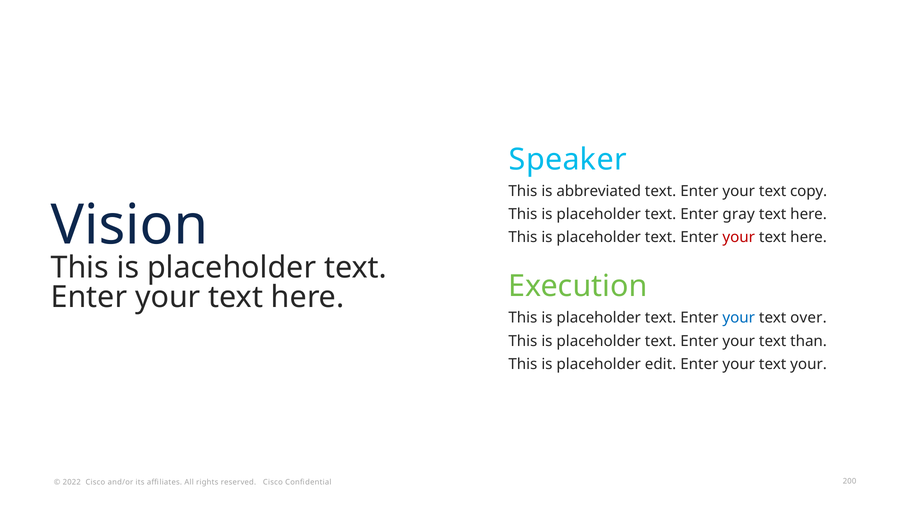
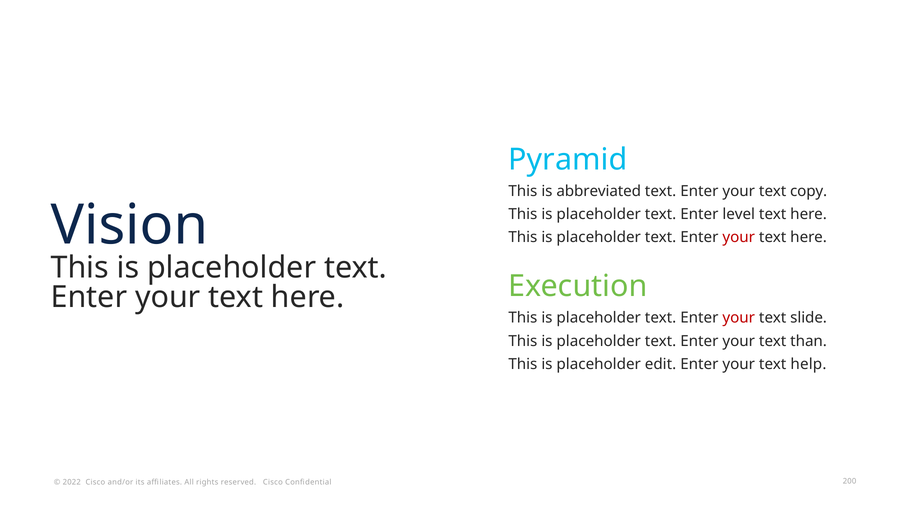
Speaker: Speaker -> Pyramid (568, 160)
gray: gray -> level (739, 214)
your colour: blue -> red (739, 318)
over: over -> slide (809, 318)
text your: your -> help (808, 364)
